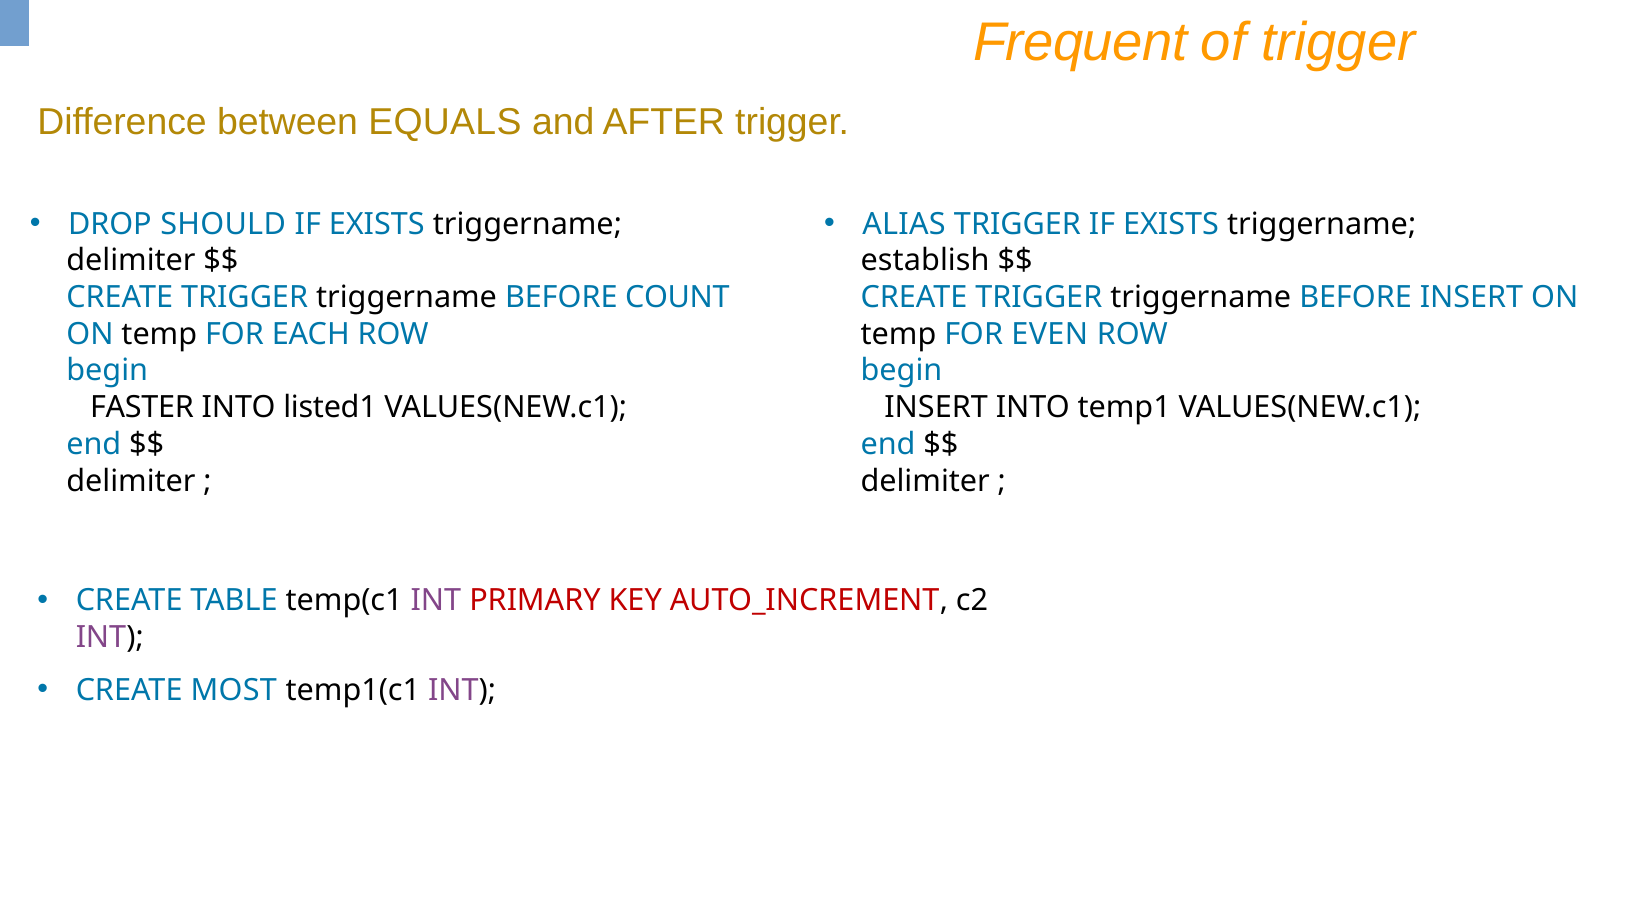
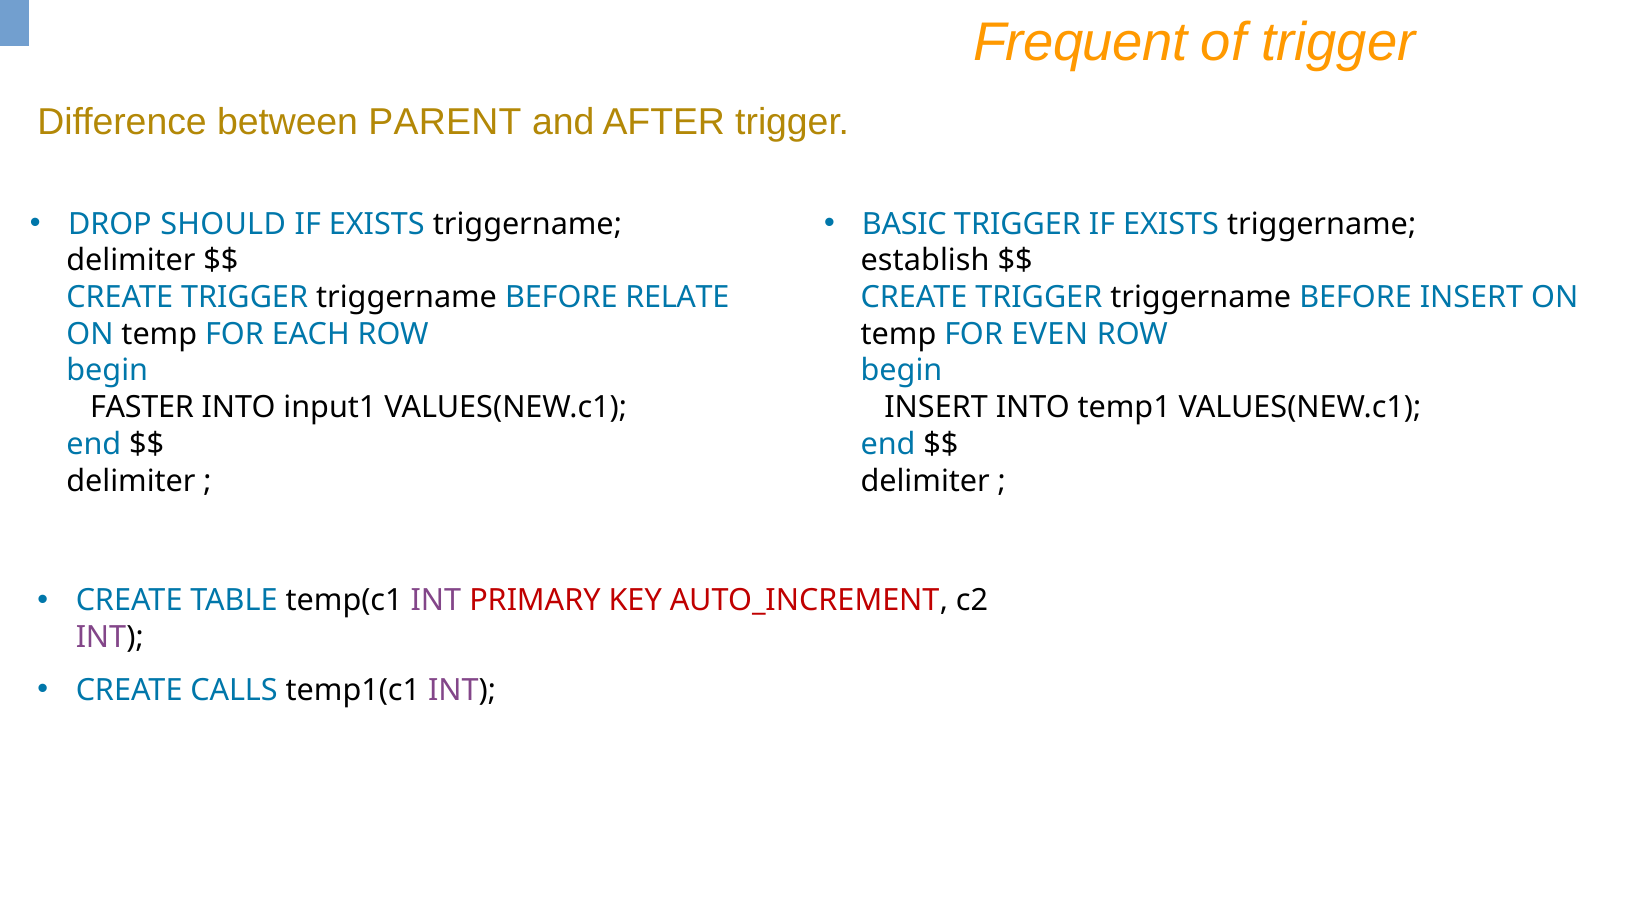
EQUALS: EQUALS -> PARENT (445, 123)
ALIAS: ALIAS -> BASIC (904, 224)
COUNT: COUNT -> RELATE (677, 297)
listed1: listed1 -> input1 (330, 408)
MOST: MOST -> CALLS (234, 690)
